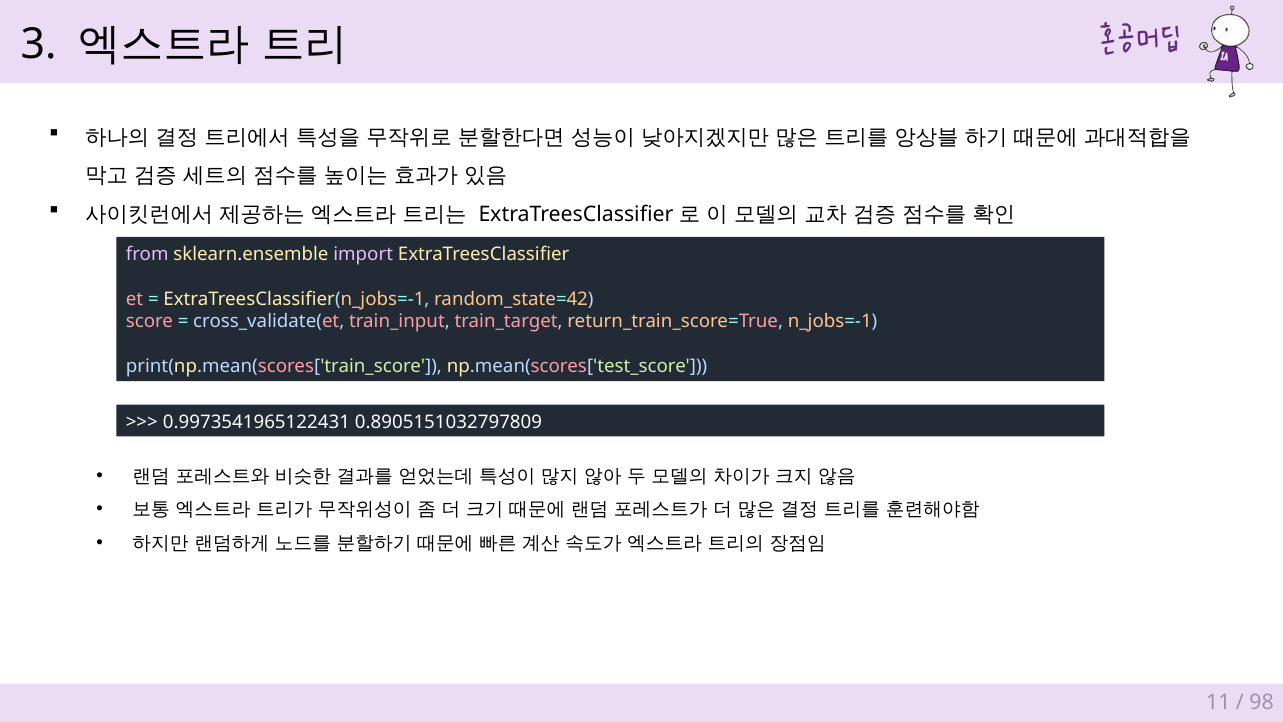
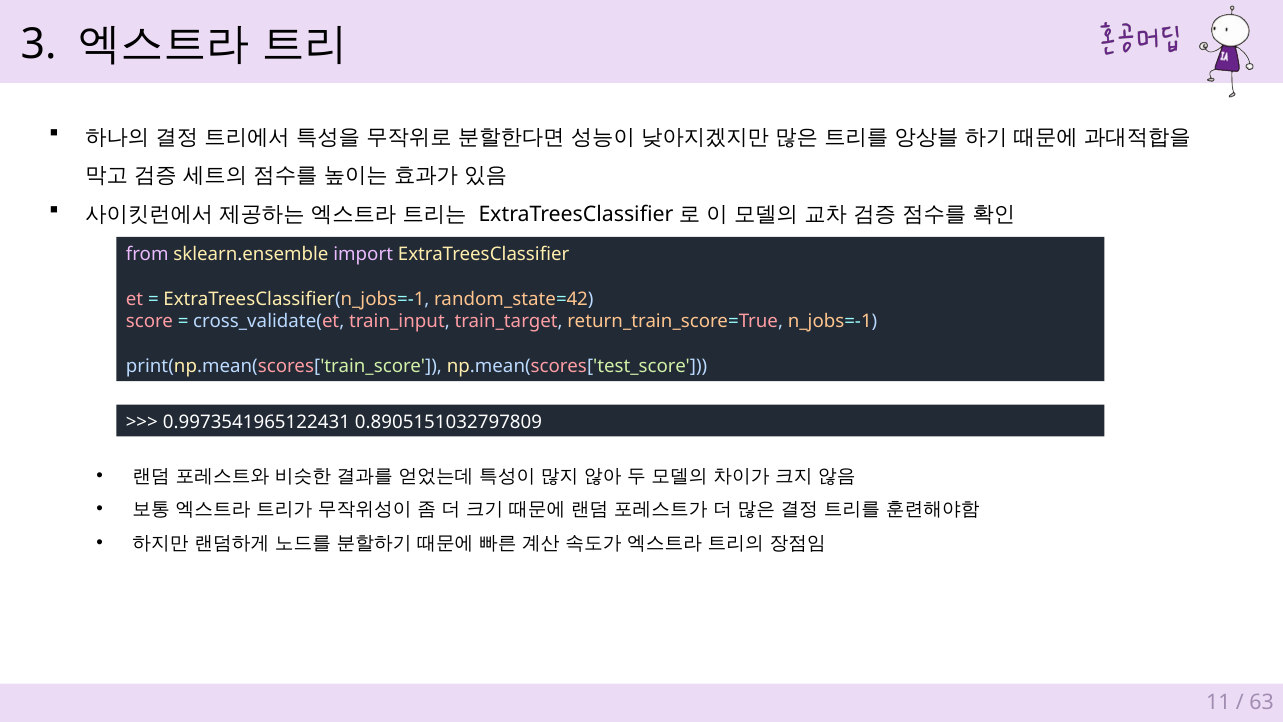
98: 98 -> 63 (1262, 702)
